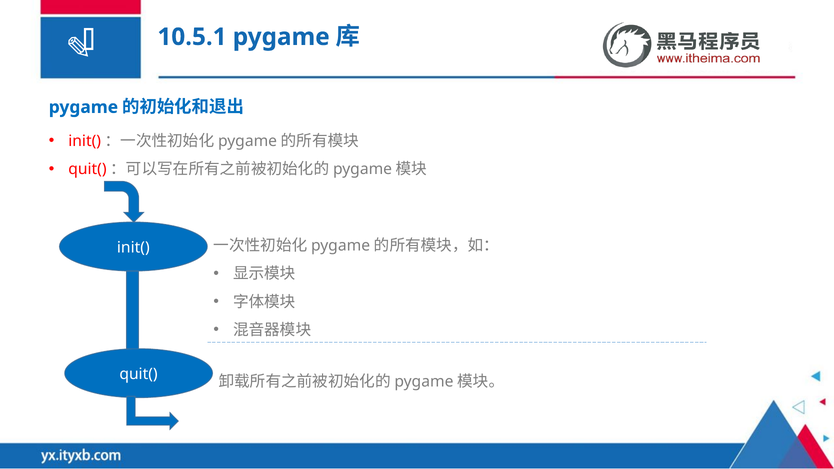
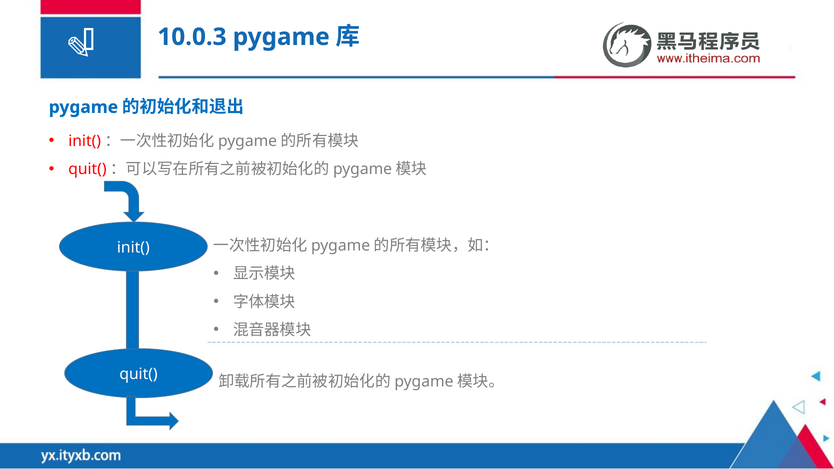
10.5.1: 10.5.1 -> 10.0.3 (192, 37)
